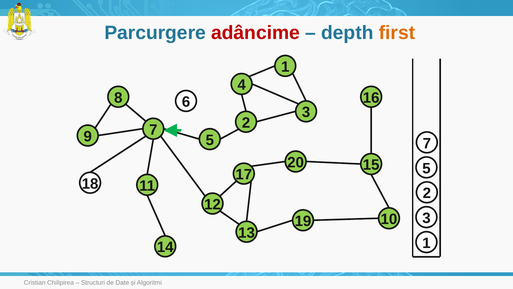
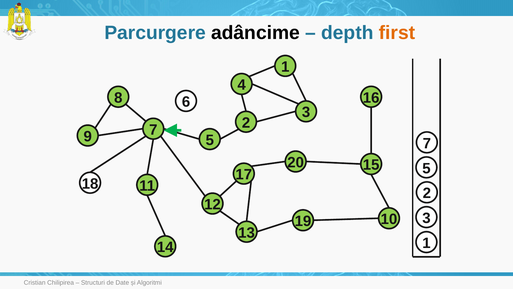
adâncime colour: red -> black (256, 33)
